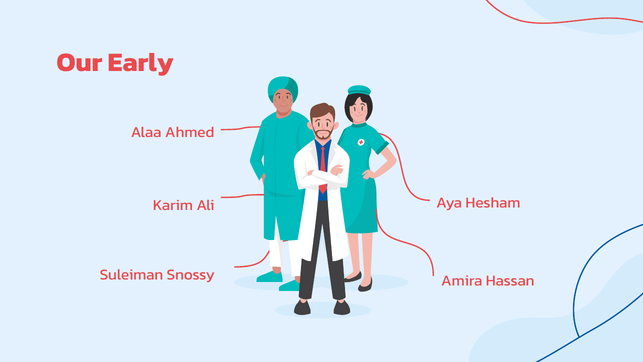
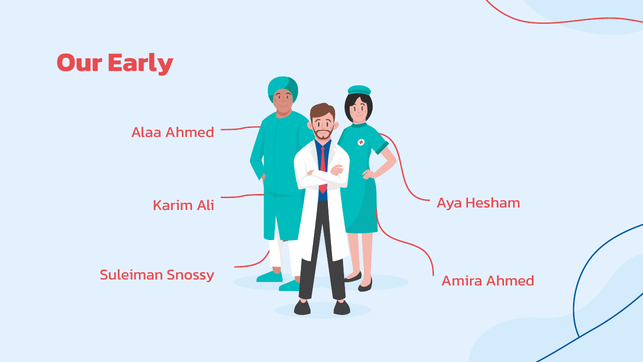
Amira Hassan: Hassan -> Ahmed (510, 280)
